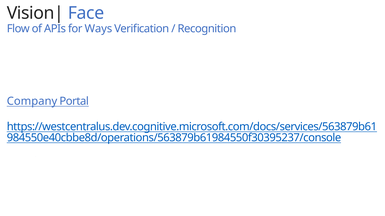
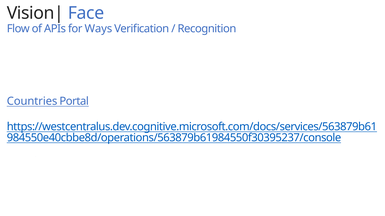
Company: Company -> Countries (32, 101)
